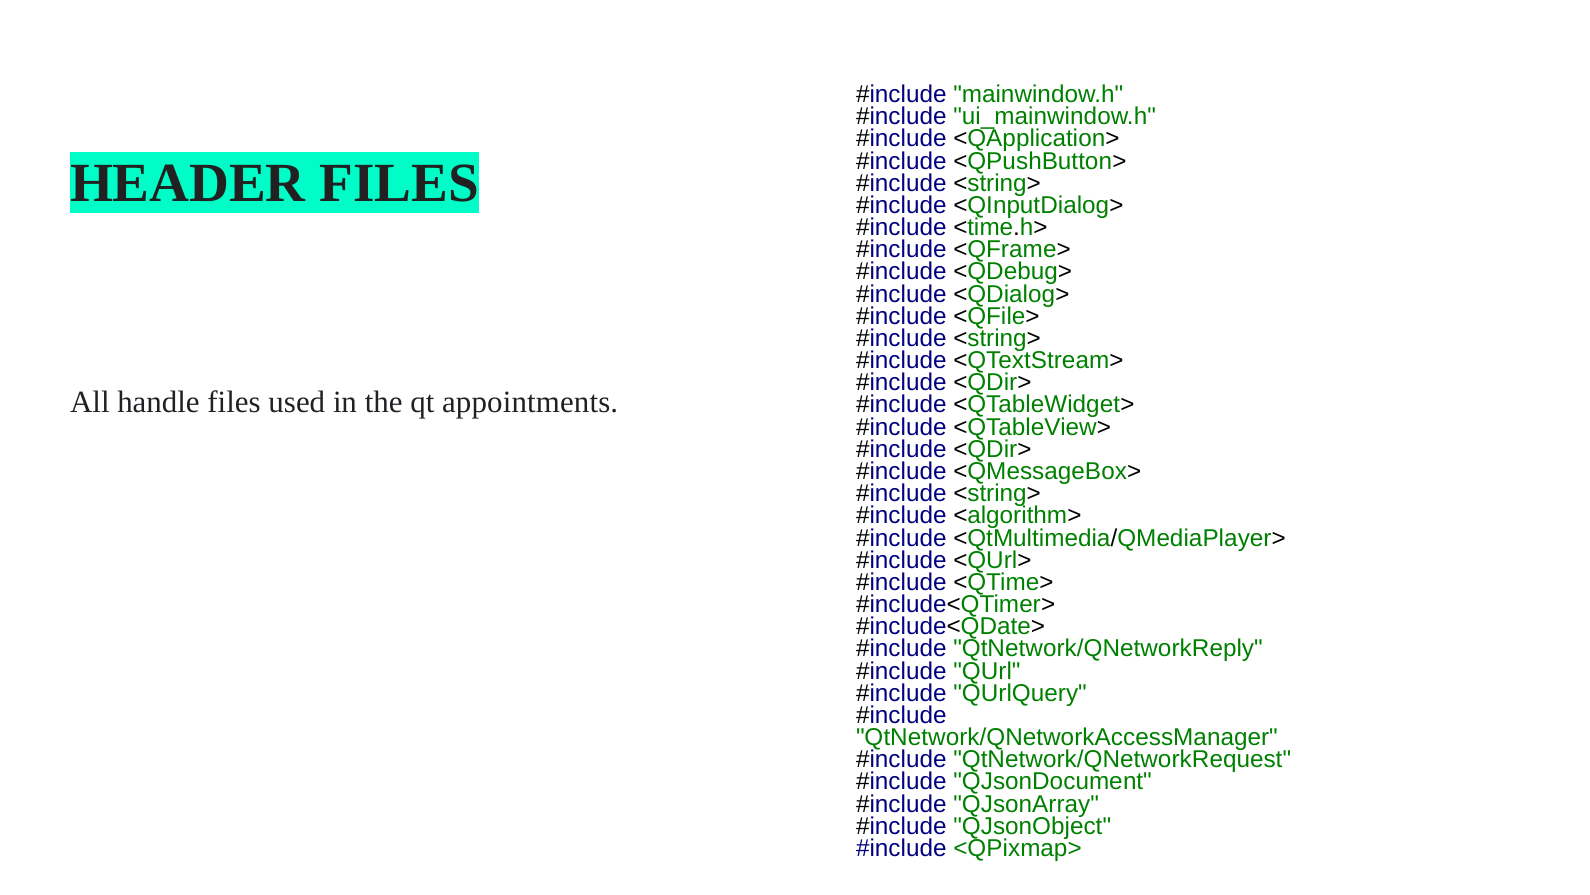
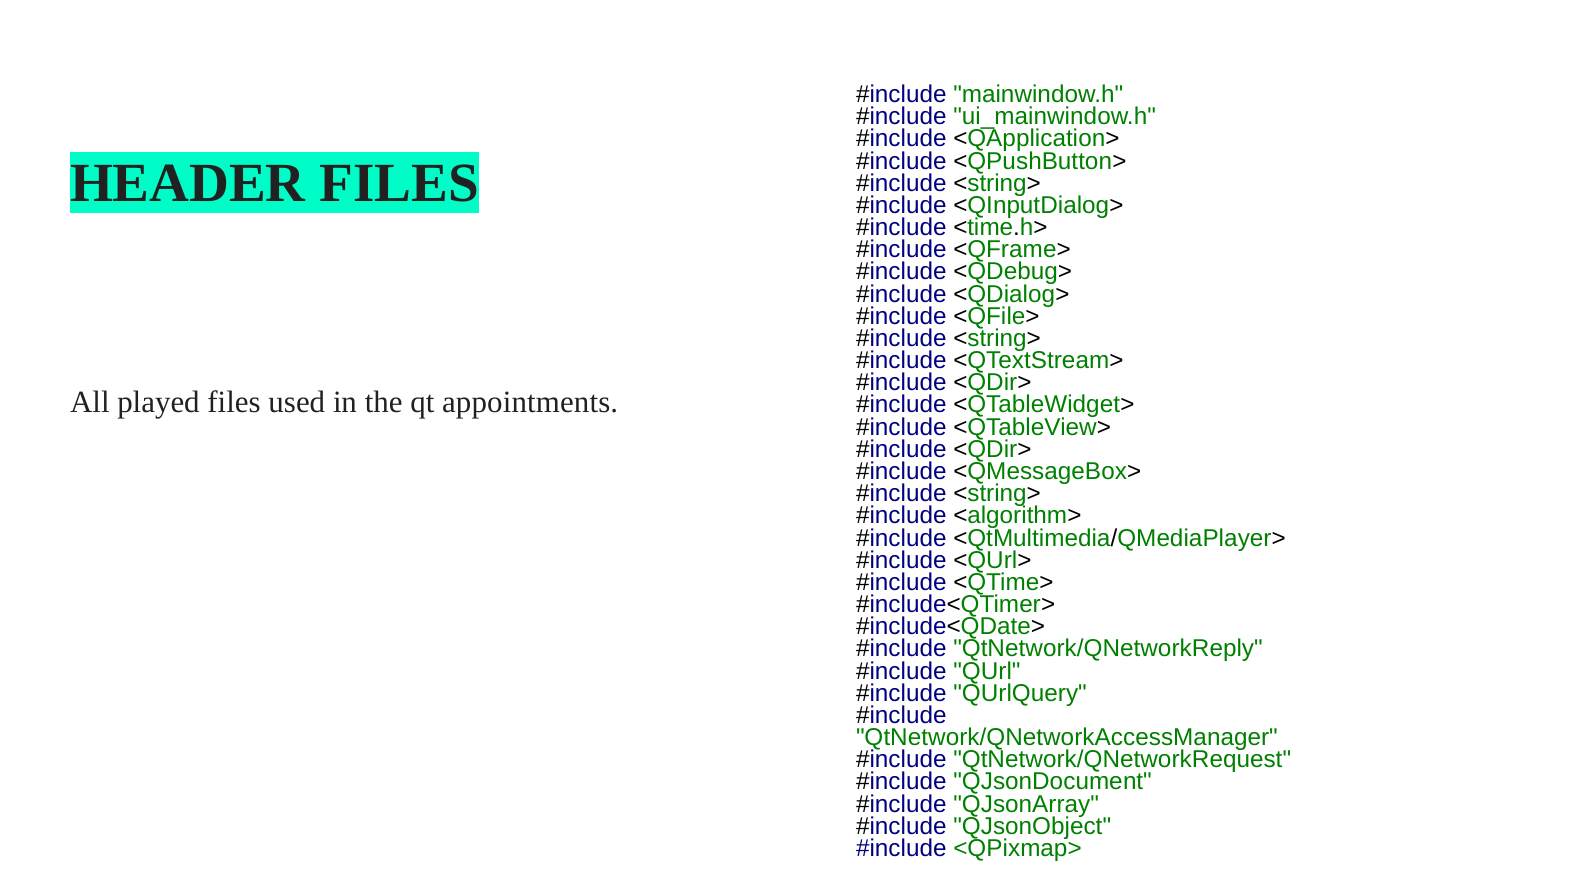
handle: handle -> played (158, 402)
